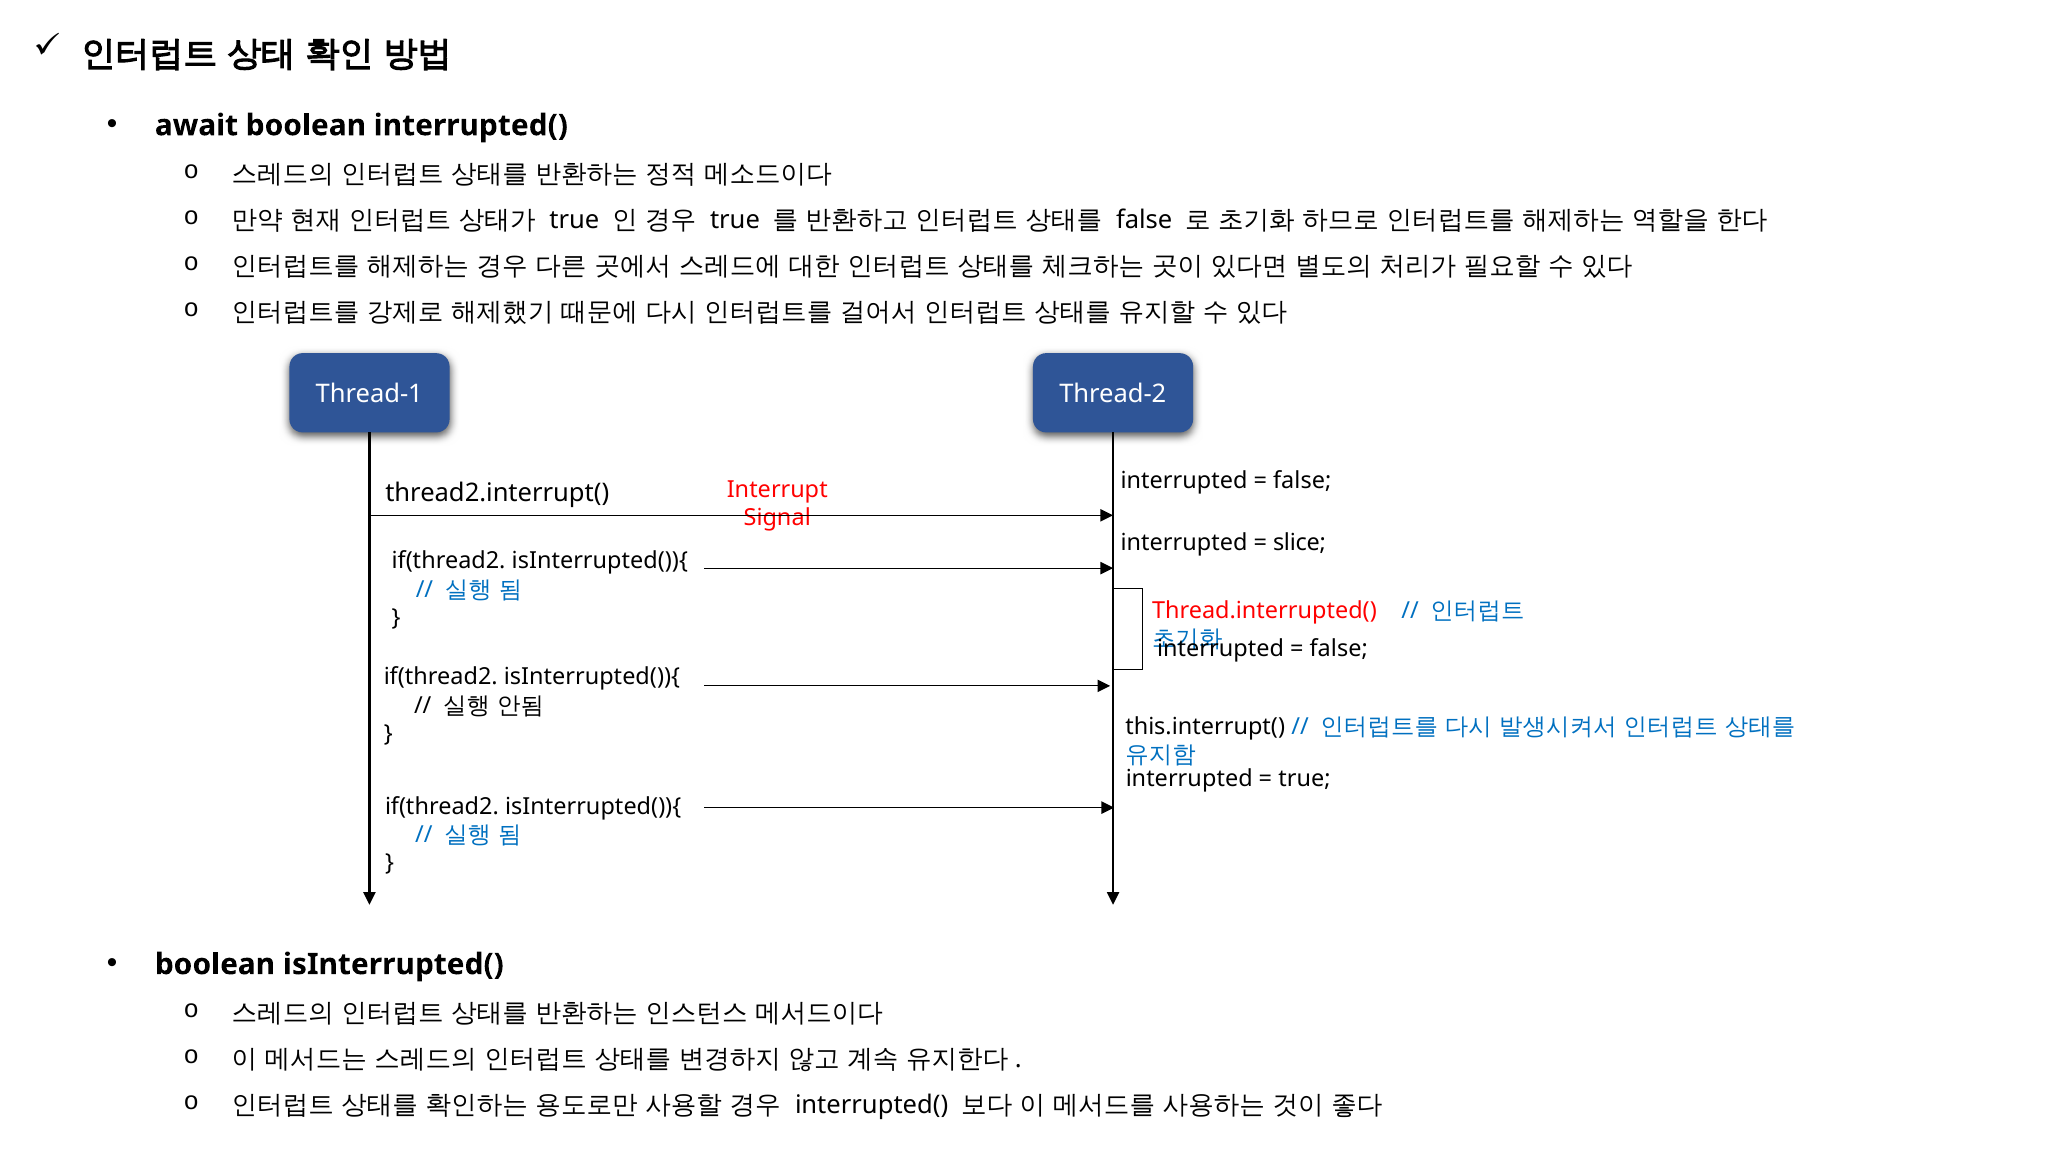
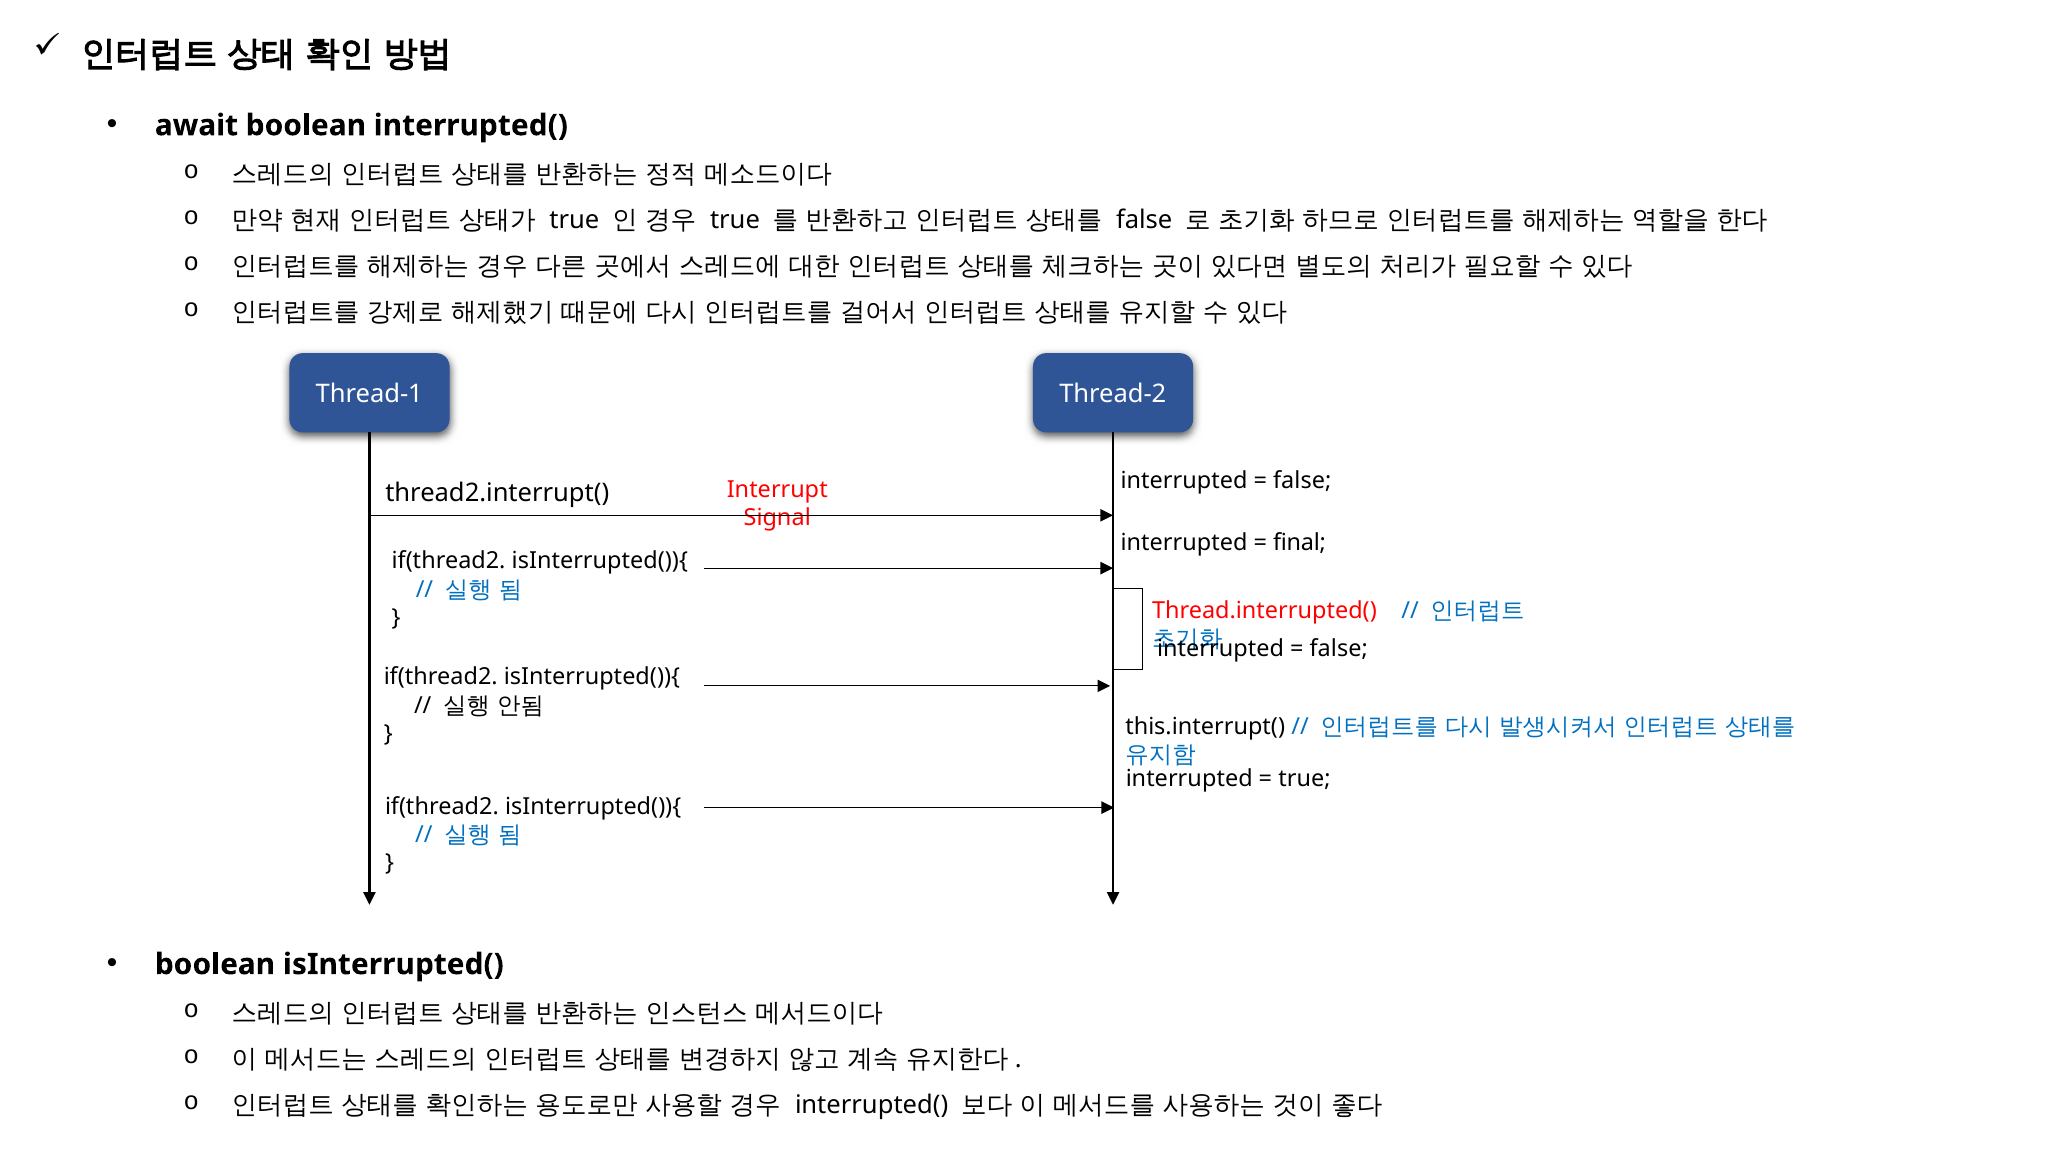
slice: slice -> final (1299, 543)
